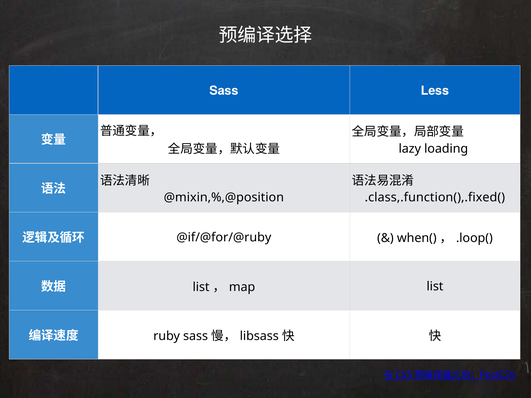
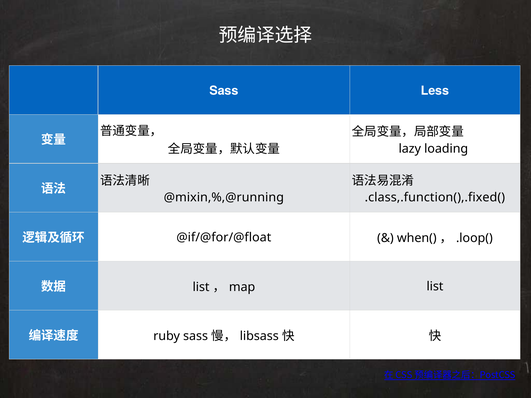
@mixin,%,@position: @mixin,%,@position -> @mixin,%,@running (224, 198)
@if/@for/@ruby: @if/@for/@ruby -> @if/@for/@float (224, 238)
